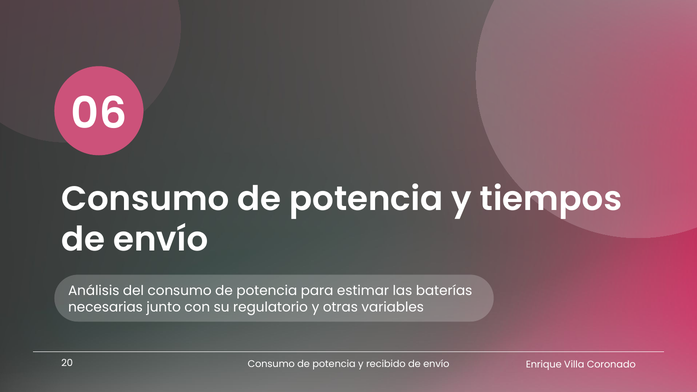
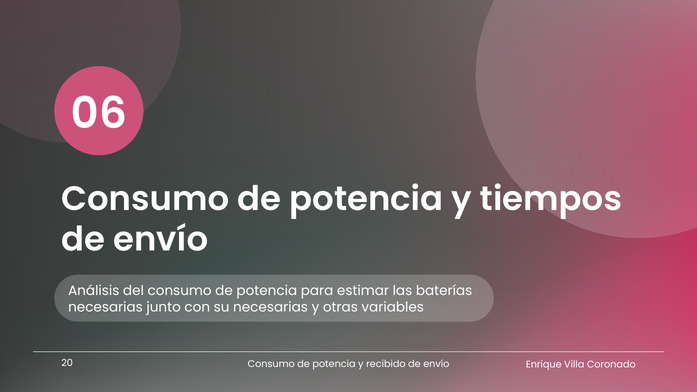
su regulatorio: regulatorio -> necesarias (271, 307)
